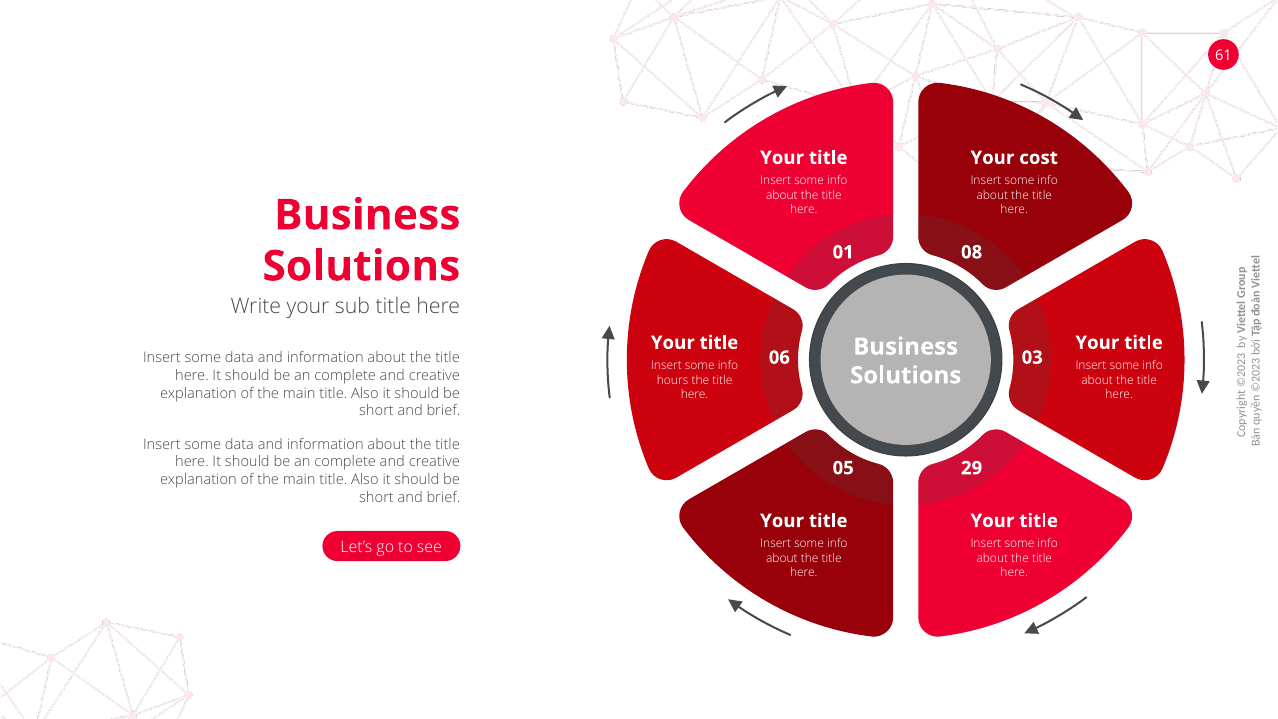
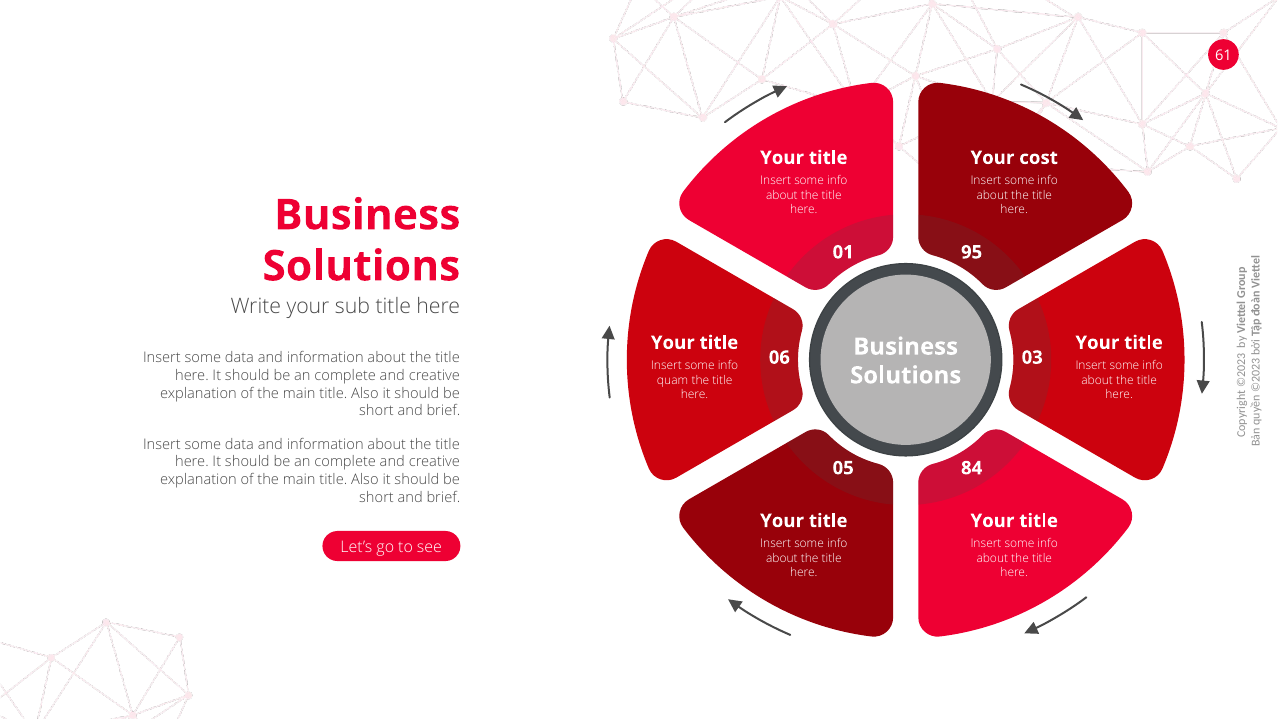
08: 08 -> 95 (972, 252)
hours: hours -> quam (673, 380)
29: 29 -> 84 (972, 468)
